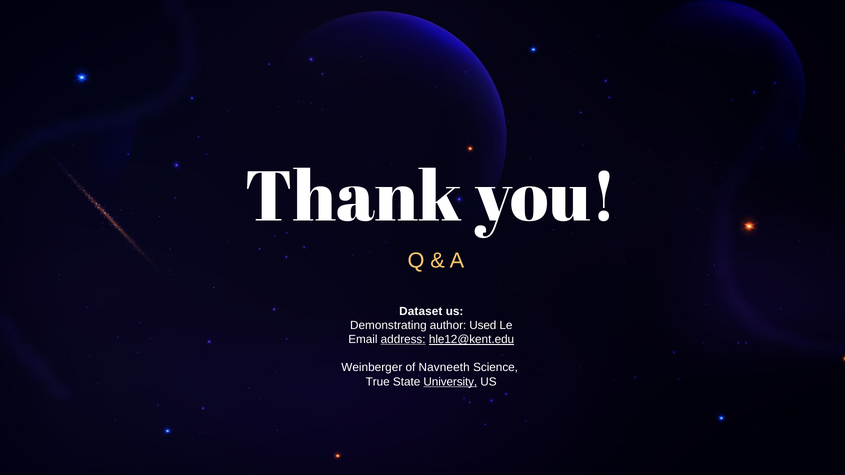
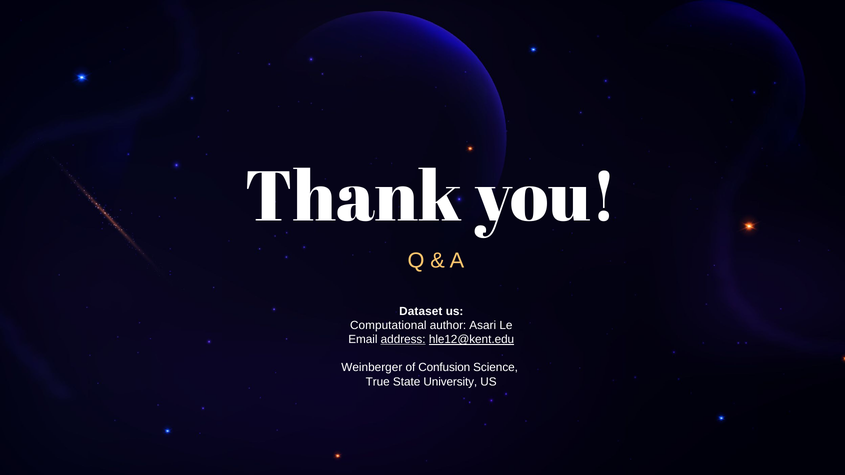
Demonstrating: Demonstrating -> Computational (388, 325)
Used: Used -> Asari (483, 325)
Navneeth: Navneeth -> Confusion (444, 368)
University underline: present -> none (450, 382)
